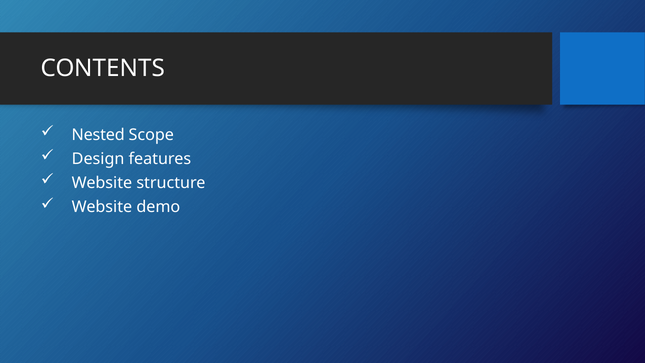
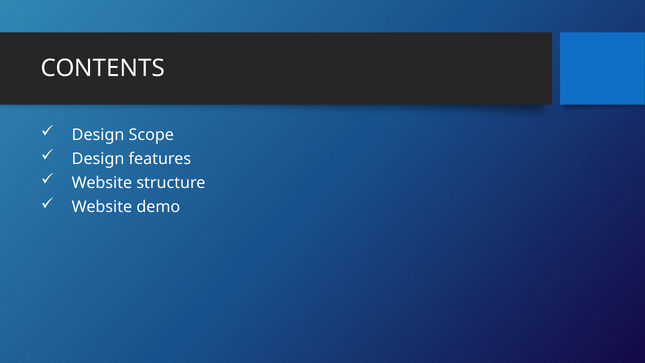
Nested: Nested -> Design (98, 135)
